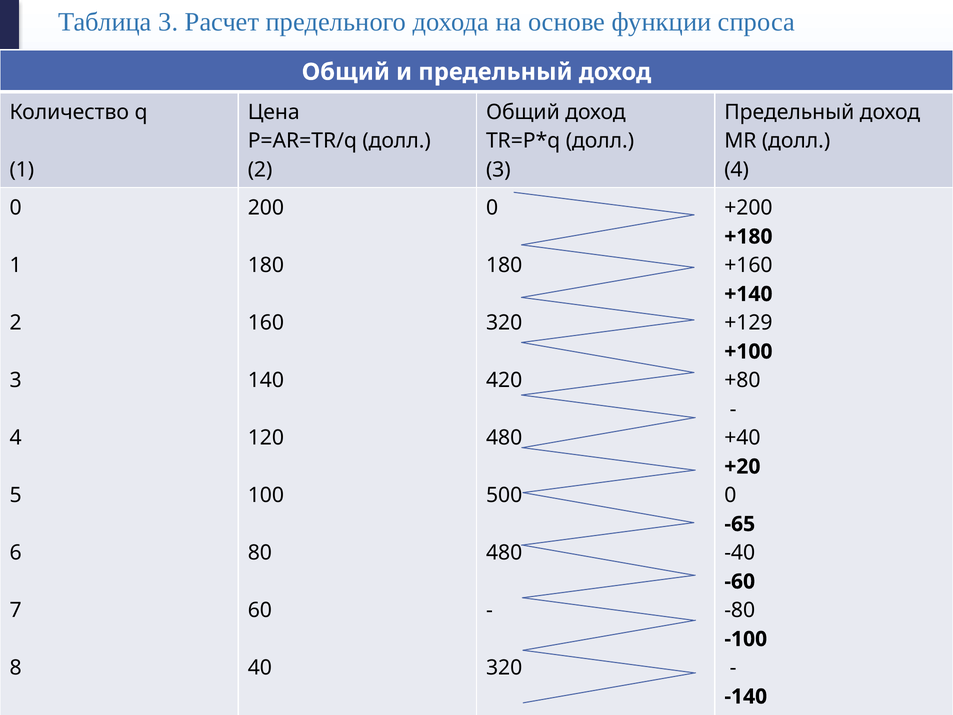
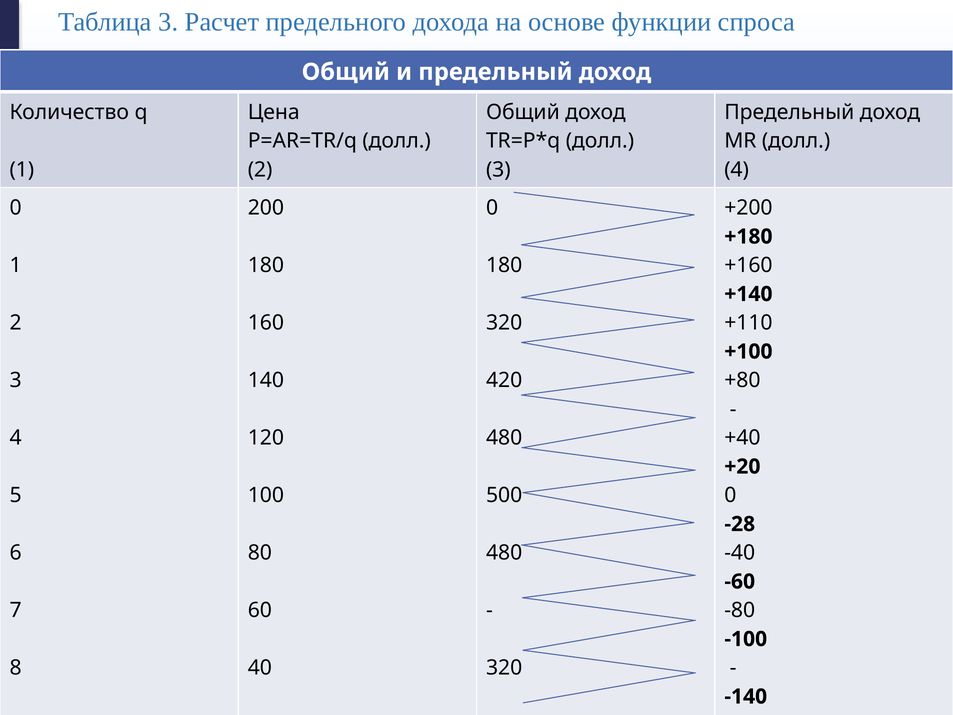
+129: +129 -> +110 (748, 323)
-65: -65 -> -28 (740, 524)
